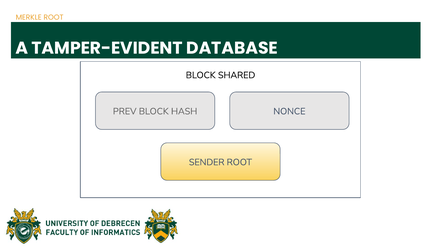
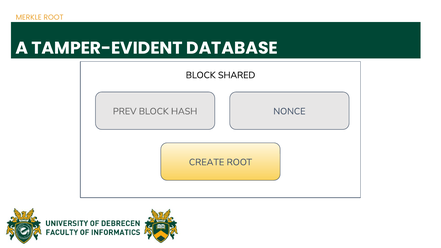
SENDER: SENDER -> CREATE (207, 162)
